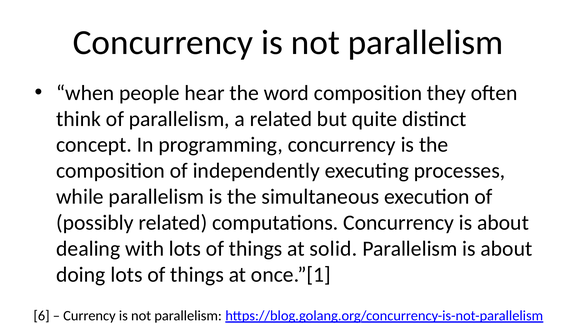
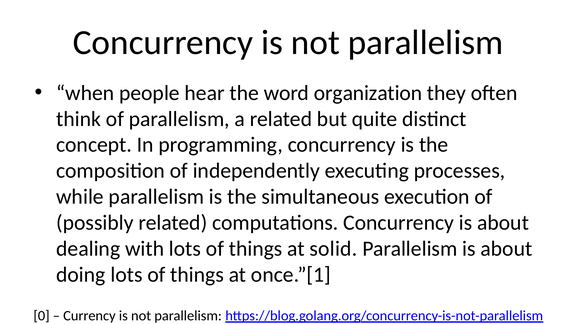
word composition: composition -> organization (368, 93)
6: 6 -> 0 (42, 316)
